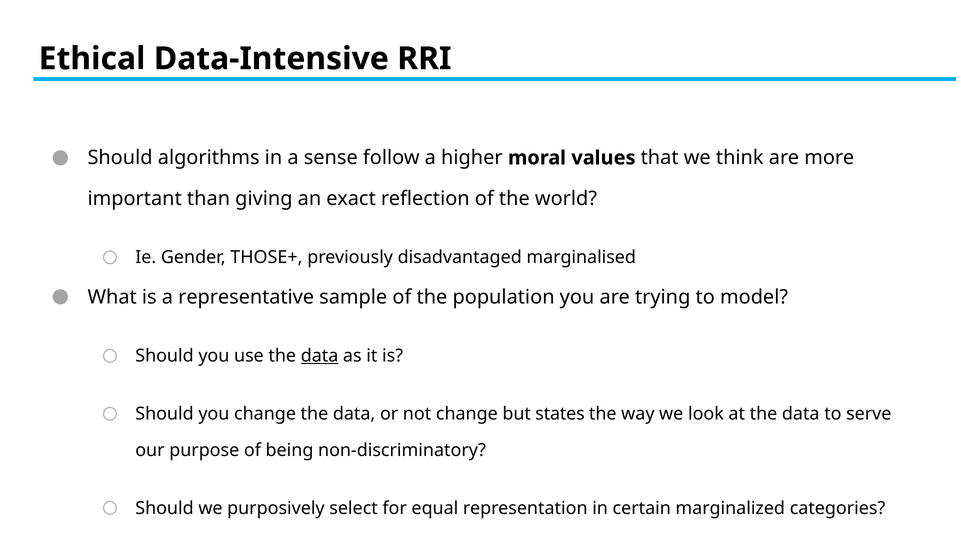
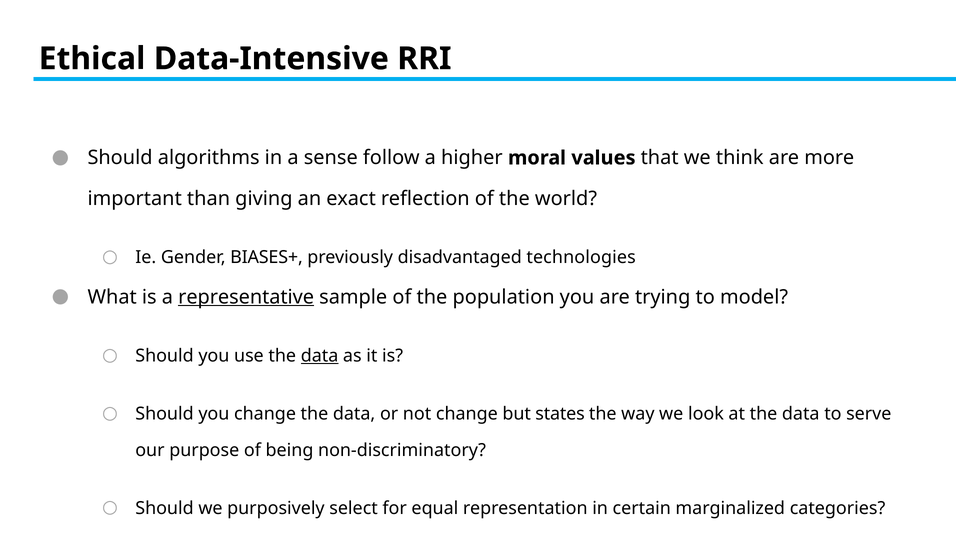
THOSE+: THOSE+ -> BIASES+ (267, 257)
marginalised: marginalised -> technologies (581, 257)
representative underline: none -> present (246, 297)
